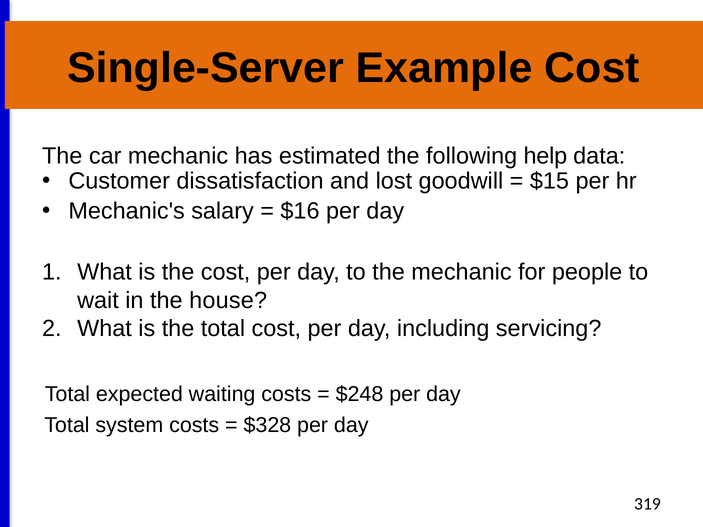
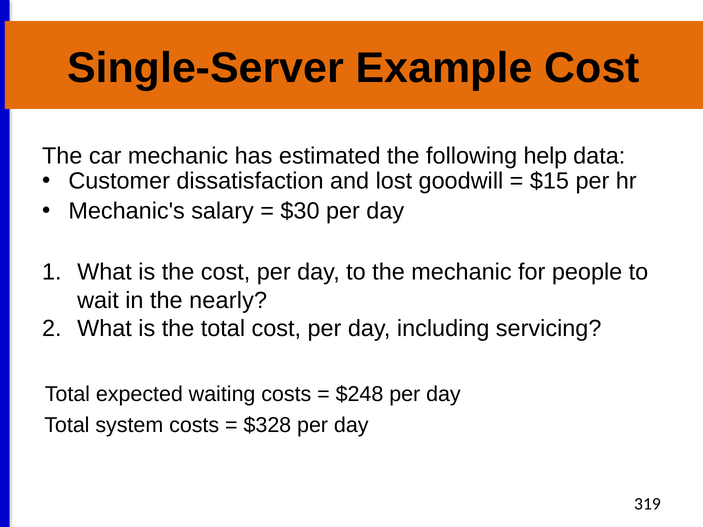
$16: $16 -> $30 (300, 211)
house: house -> nearly (228, 301)
